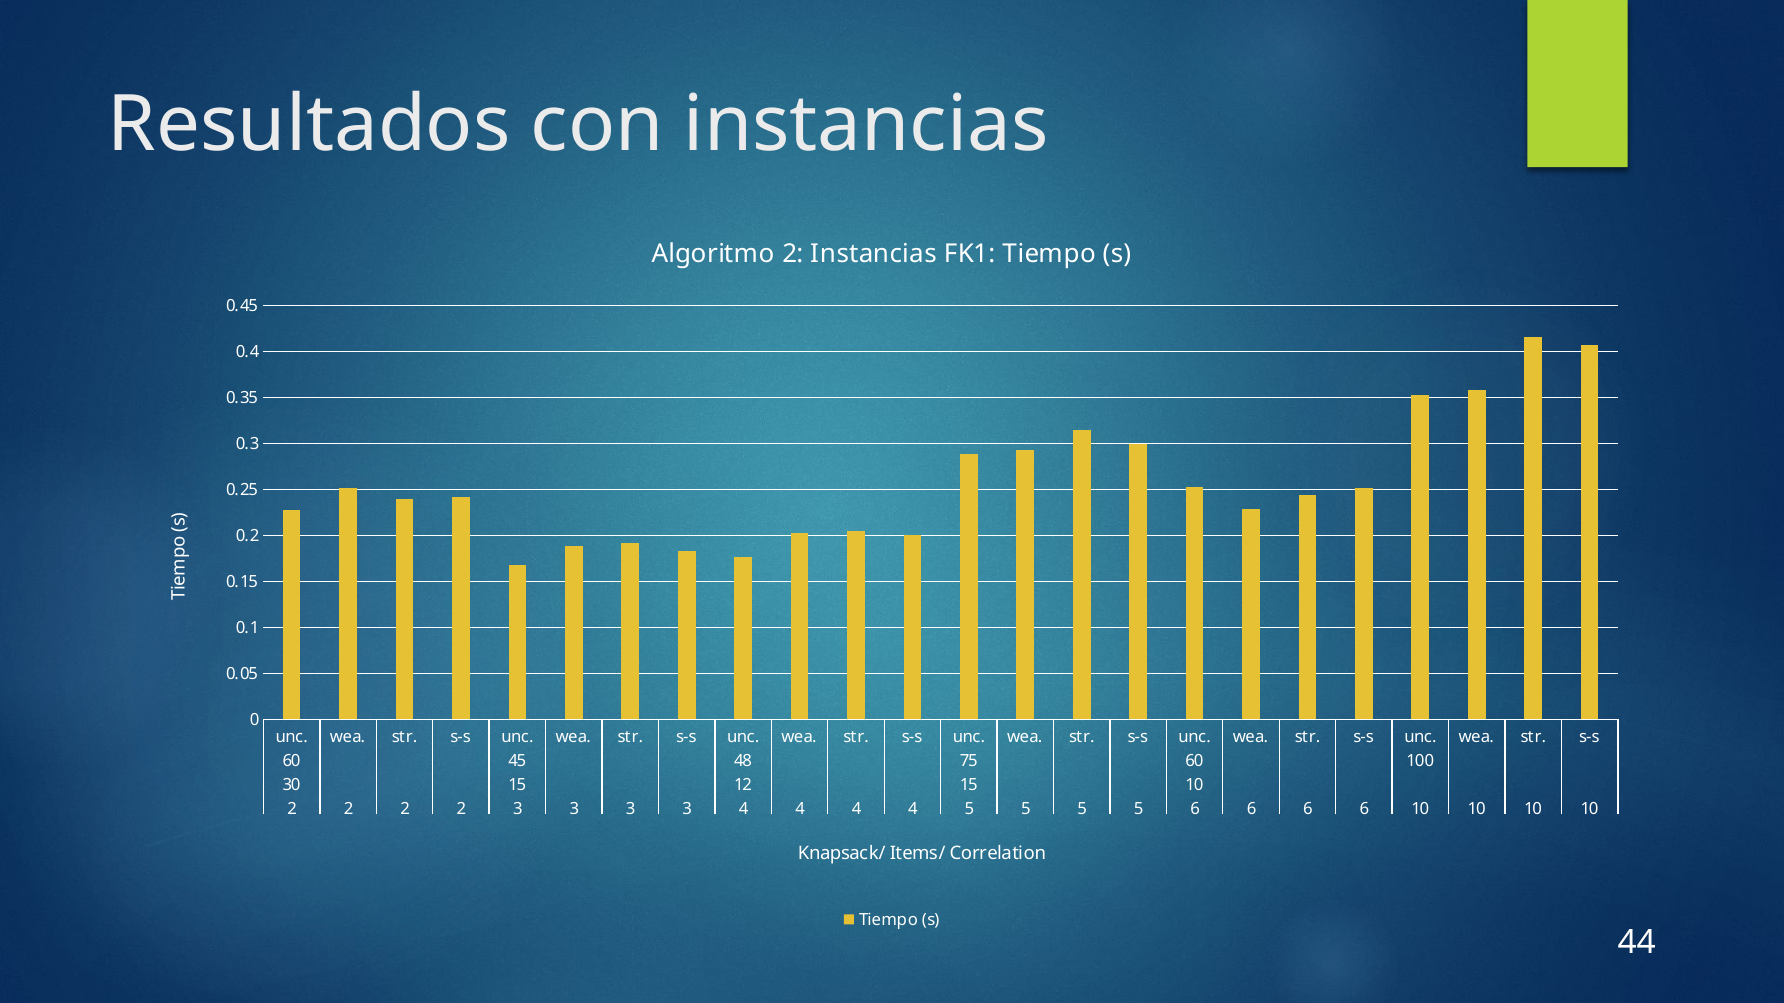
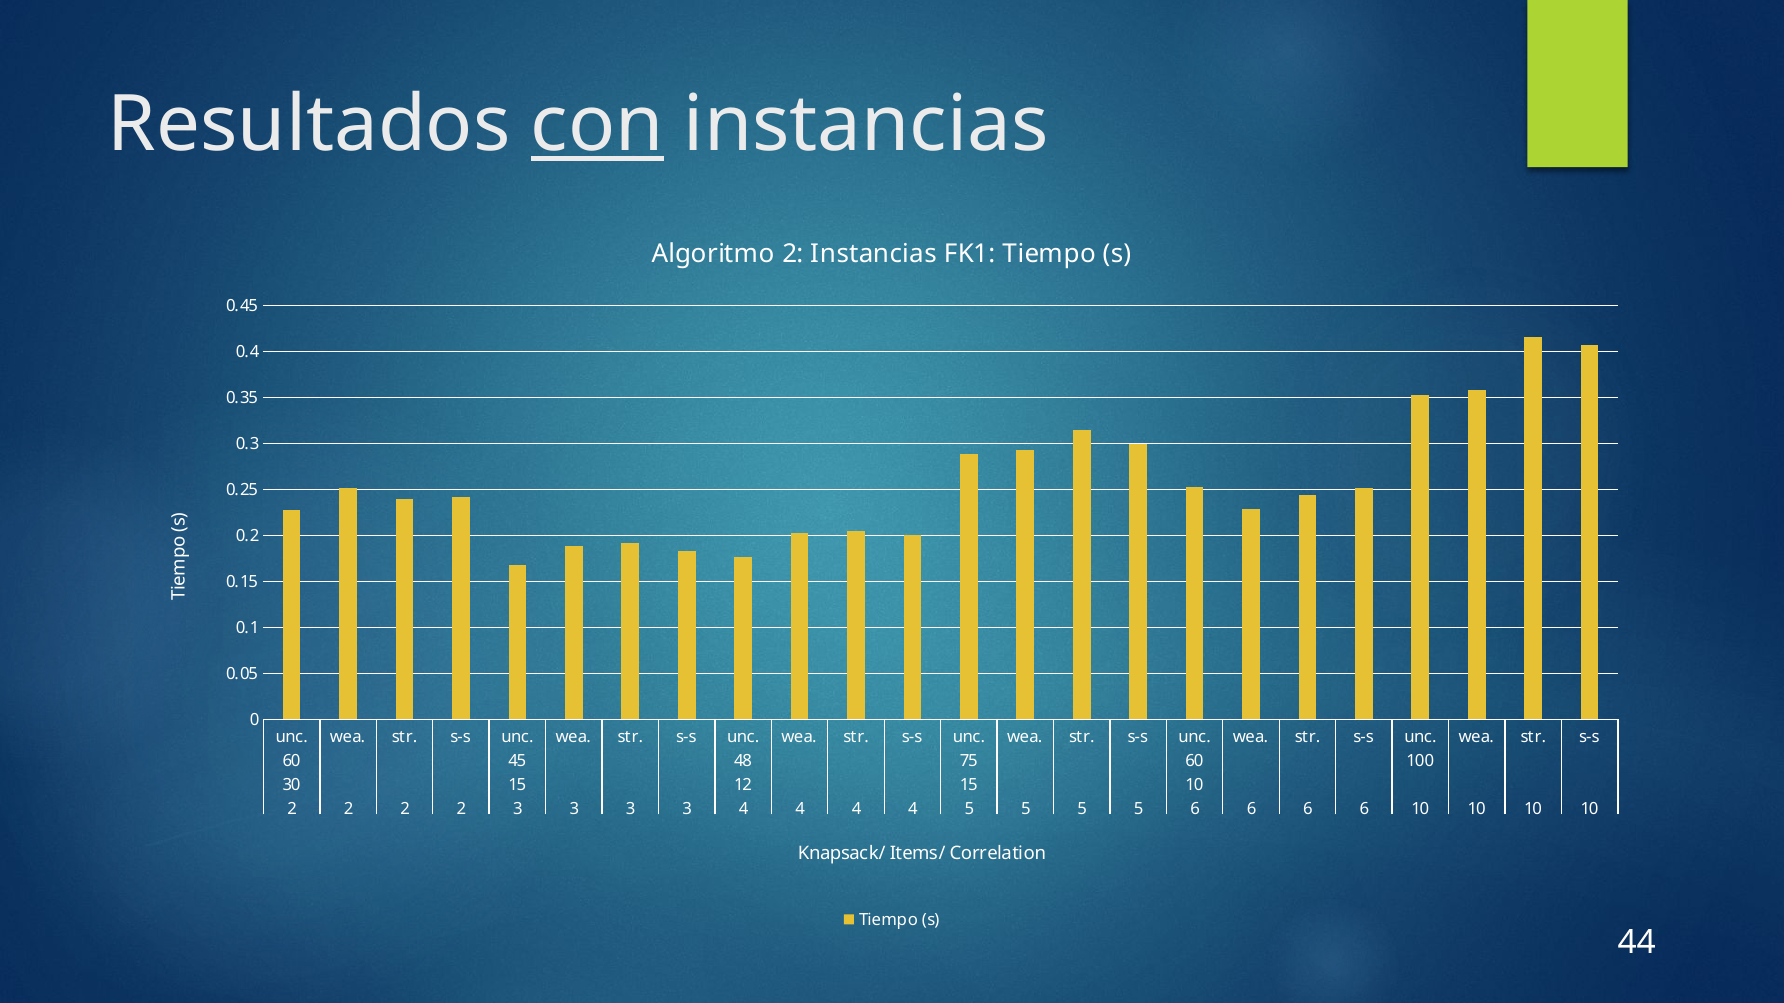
con underline: none -> present (597, 125)
